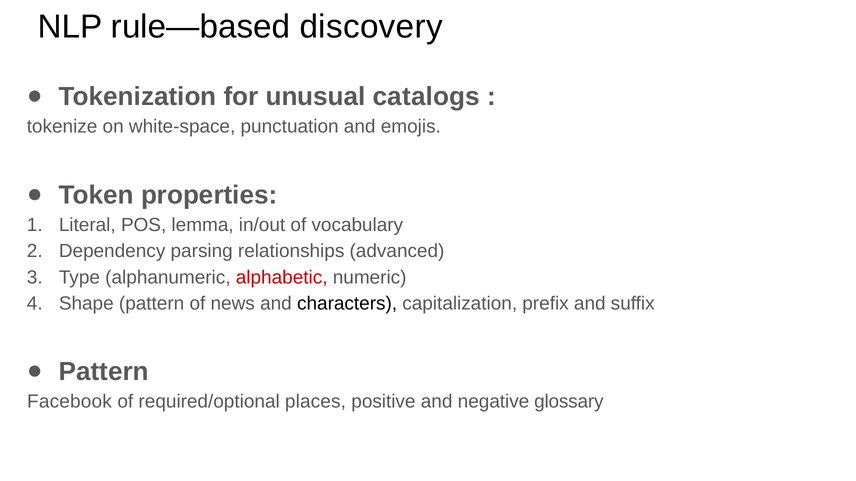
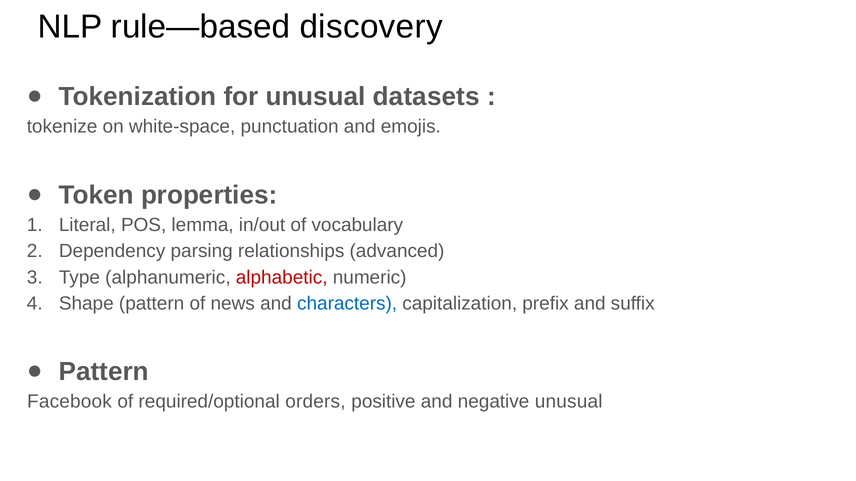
catalogs: catalogs -> datasets (426, 97)
characters colour: black -> blue (347, 304)
places: places -> orders (315, 402)
negative glossary: glossary -> unusual (569, 402)
